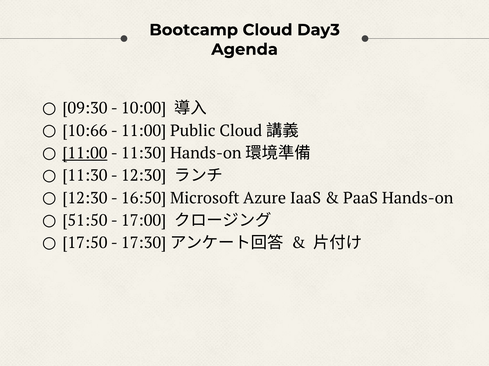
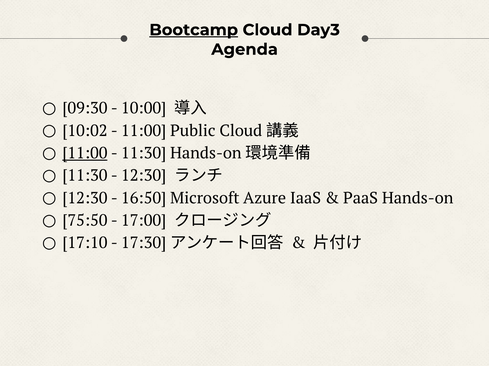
Bootcamp underline: none -> present (194, 30)
10:66: 10:66 -> 10:02 (85, 131)
51:50: 51:50 -> 75:50 (85, 221)
17:50: 17:50 -> 17:10 (85, 243)
